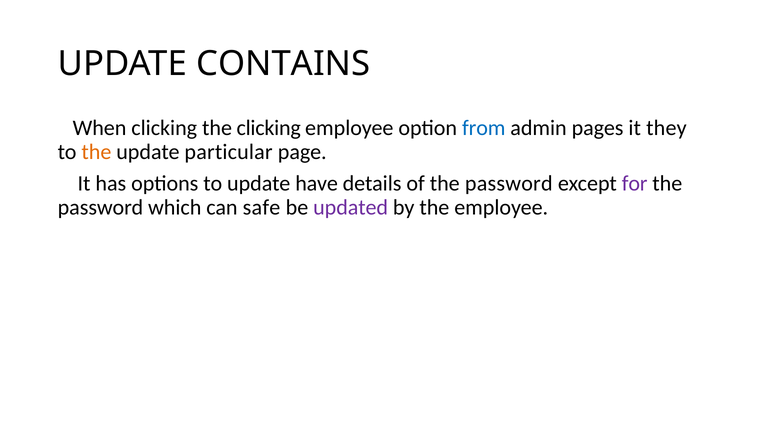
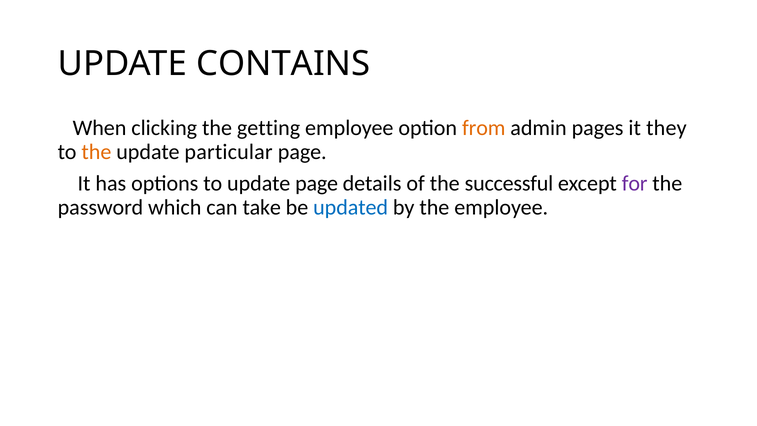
the clicking: clicking -> getting (269, 128)
from colour: blue -> orange (484, 128)
update have: have -> page (317, 184)
of the password: password -> successful (509, 184)
safe: safe -> take (262, 207)
updated colour: purple -> blue (351, 207)
